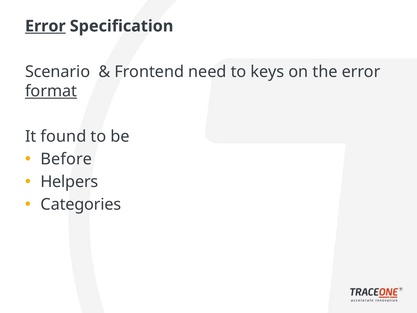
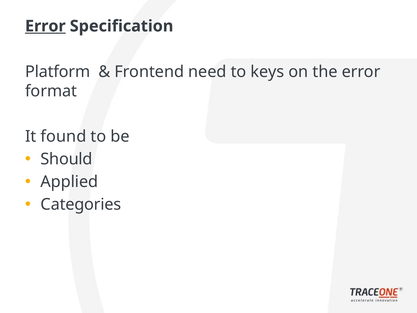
Scenario: Scenario -> Platform (58, 72)
format underline: present -> none (51, 91)
Before: Before -> Should (66, 159)
Helpers: Helpers -> Applied (69, 182)
